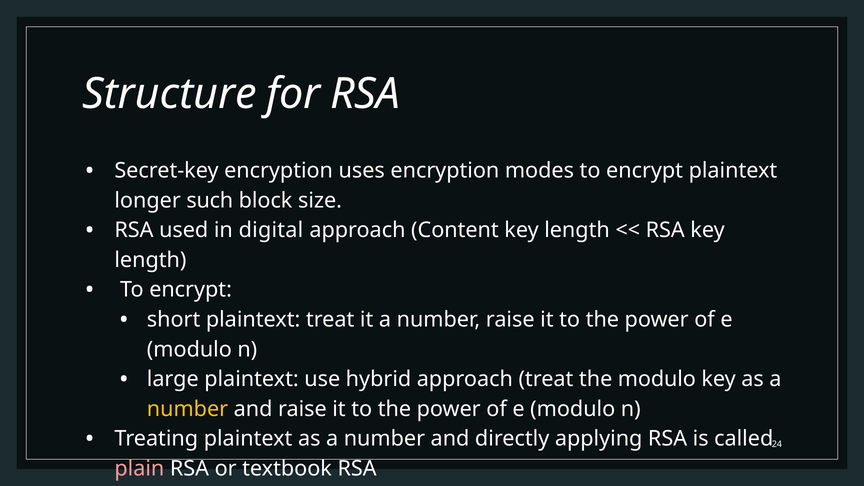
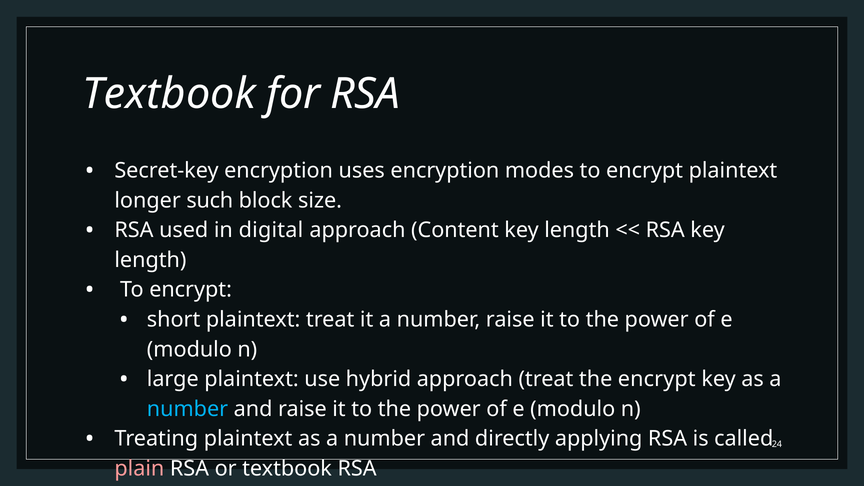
Structure: Structure -> Textbook (169, 94)
the modulo: modulo -> encrypt (657, 379)
number colour: yellow -> light blue (187, 409)
